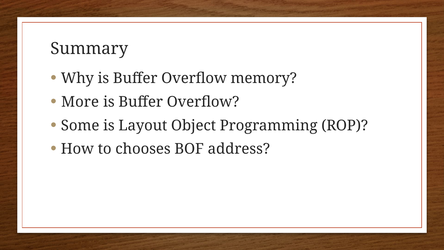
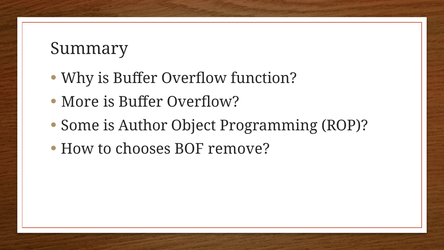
memory: memory -> function (264, 78)
Layout: Layout -> Author (143, 125)
address: address -> remove (239, 149)
